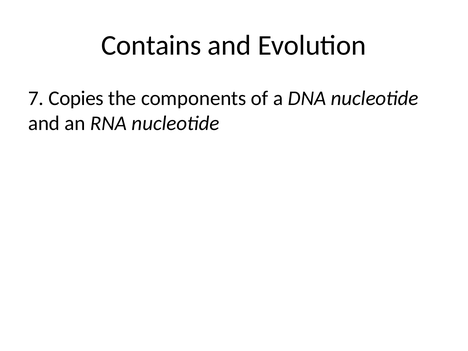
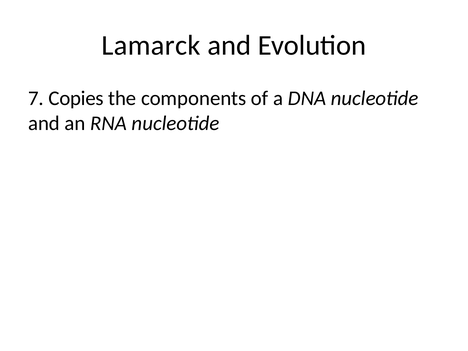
Contains: Contains -> Lamarck (151, 45)
